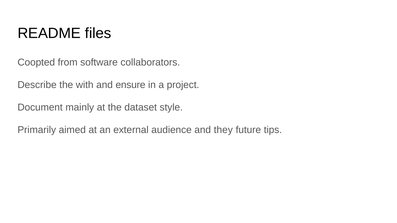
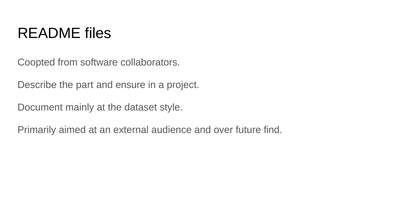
with: with -> part (85, 85)
they: they -> over (223, 130)
tips: tips -> find (273, 130)
